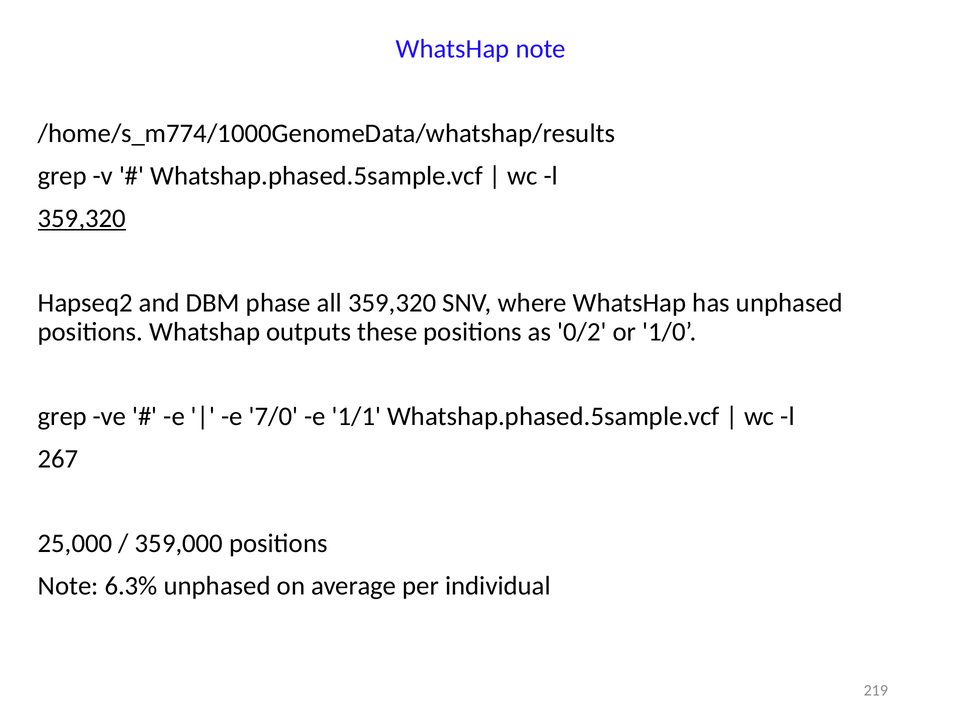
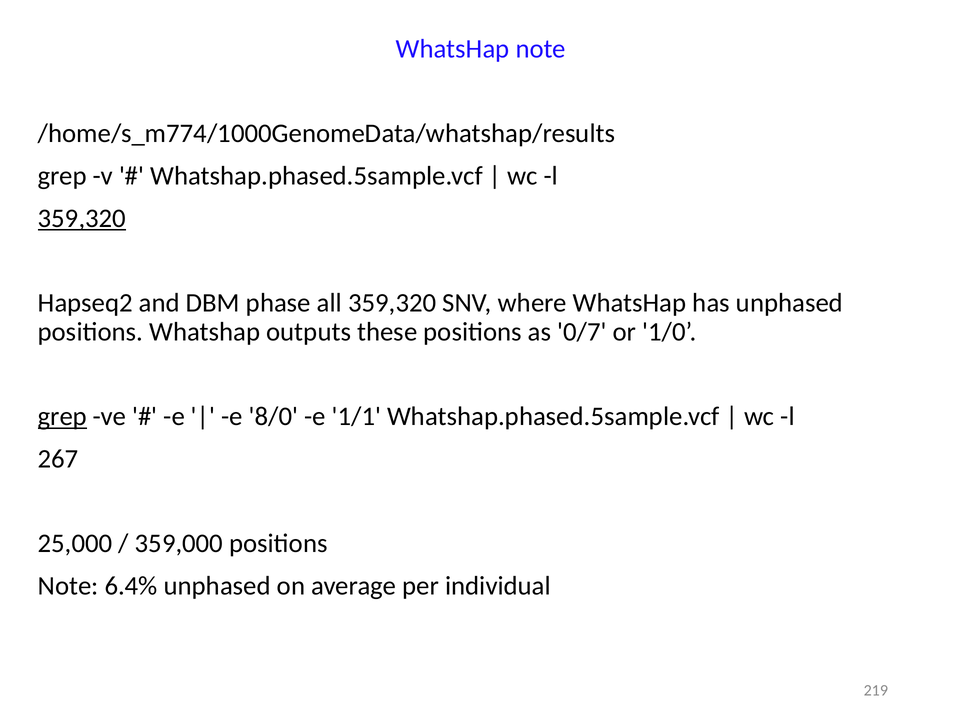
0/2: 0/2 -> 0/7 (582, 332)
grep underline: none -> present (62, 417)
7/0: 7/0 -> 8/0 (273, 417)
6.3%: 6.3% -> 6.4% (131, 586)
